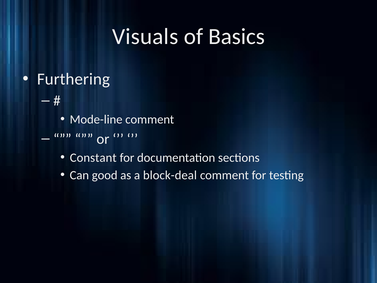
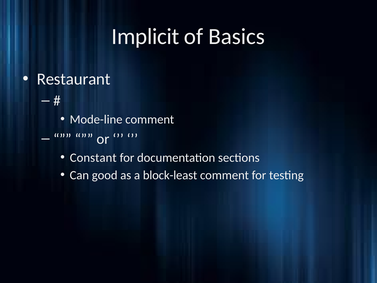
Visuals: Visuals -> Implicit (145, 36)
Furthering: Furthering -> Restaurant (74, 79)
block-deal: block-deal -> block-least (170, 175)
